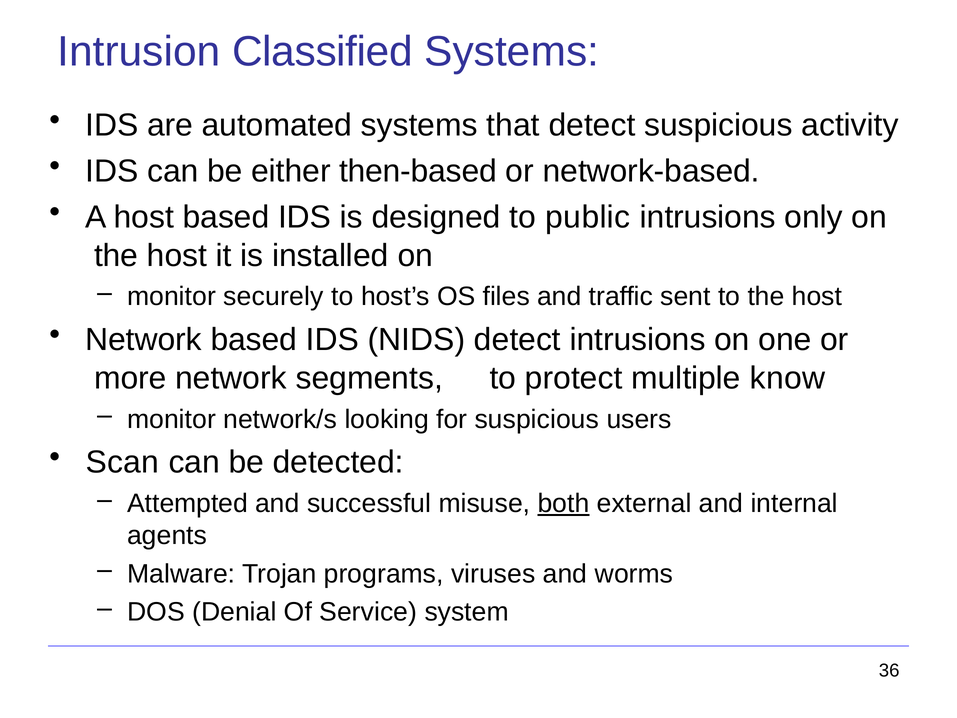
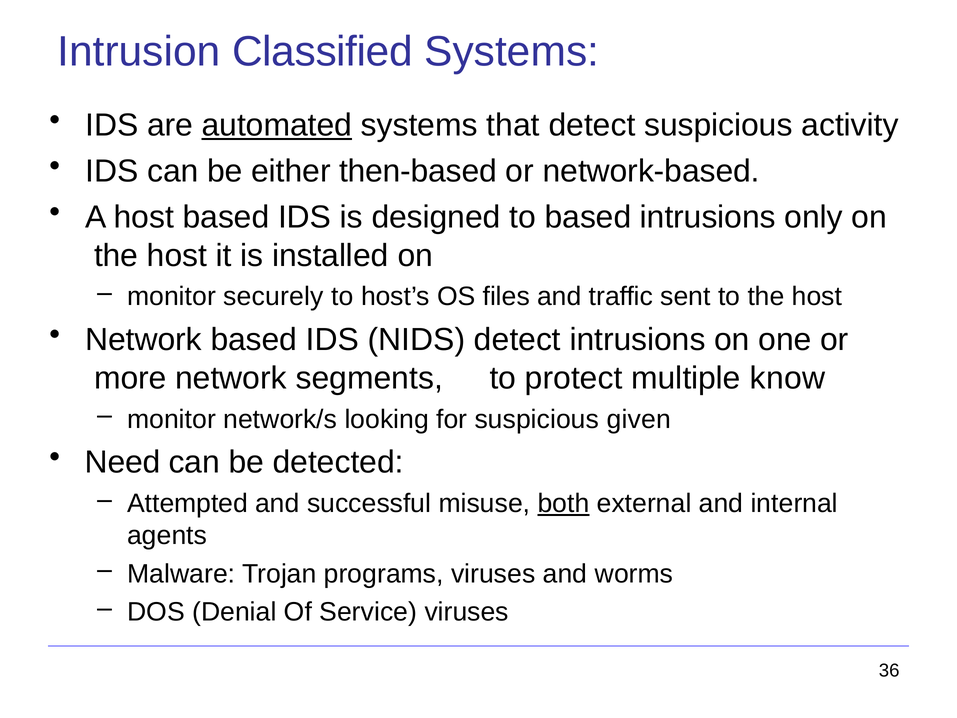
automated underline: none -> present (277, 125)
to public: public -> based (588, 217)
users: users -> given (639, 419)
Scan: Scan -> Need (123, 462)
Service system: system -> viruses (467, 612)
